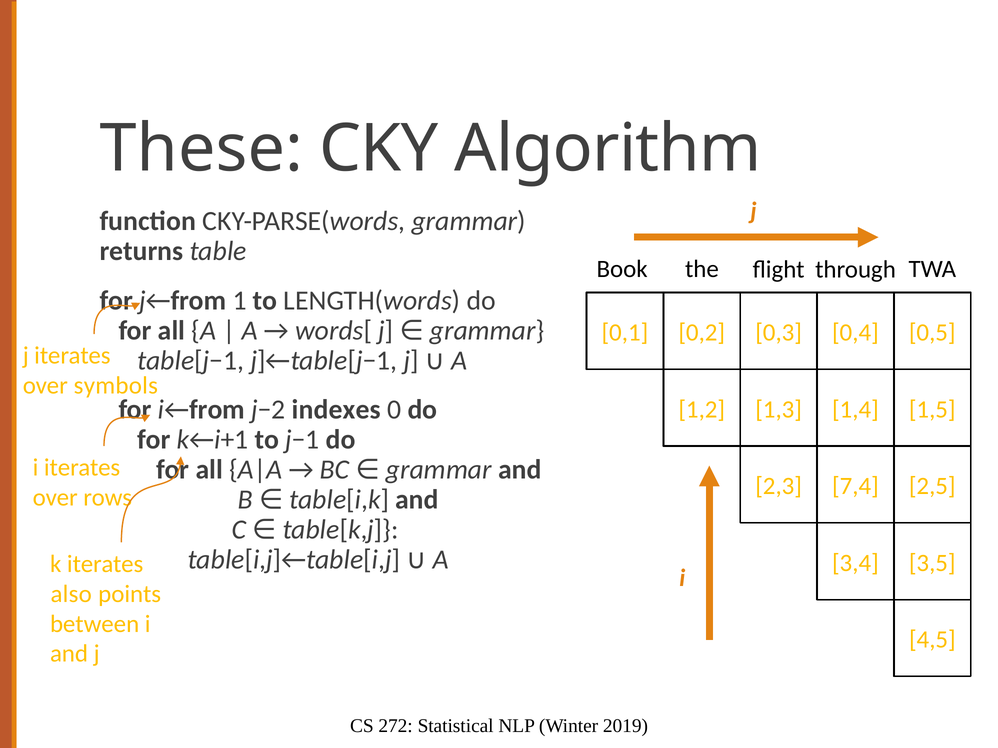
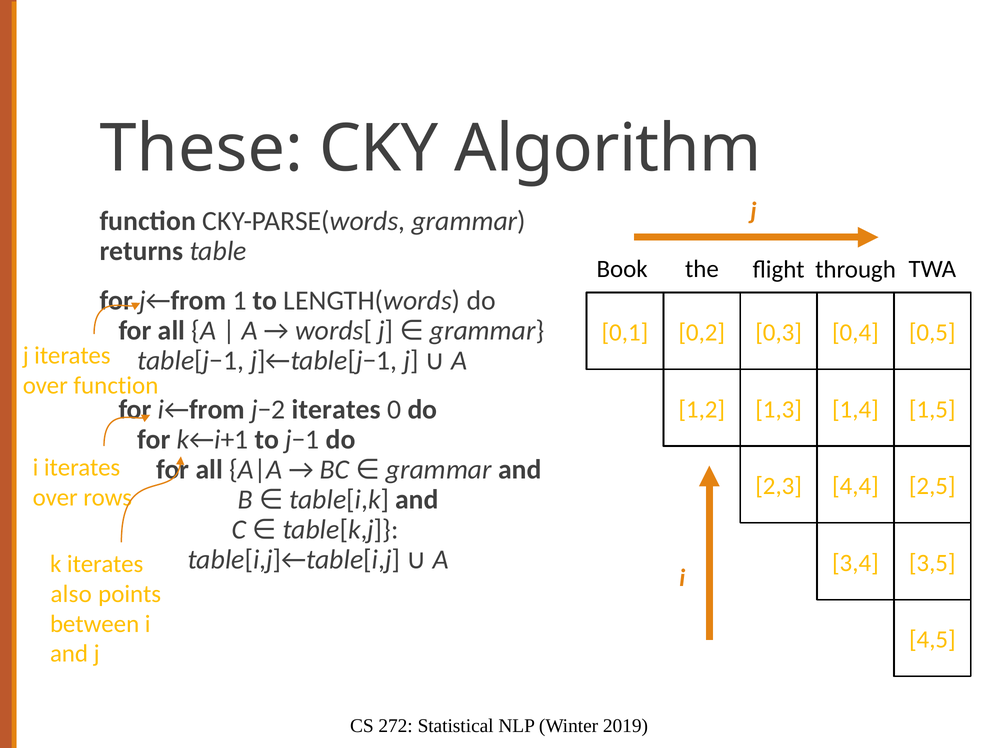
over symbols: symbols -> function (116, 386)
j−2 indexes: indexes -> iterates (336, 410)
7,4: 7,4 -> 4,4 (855, 487)
